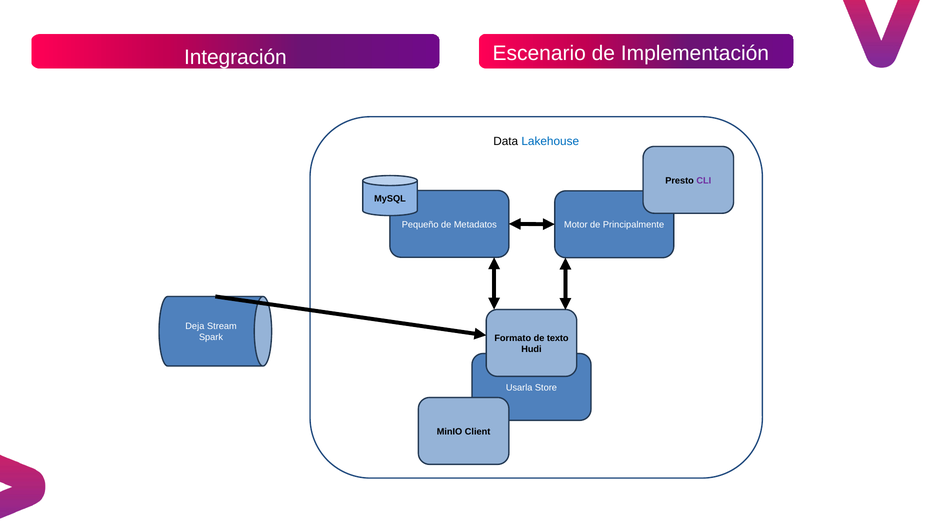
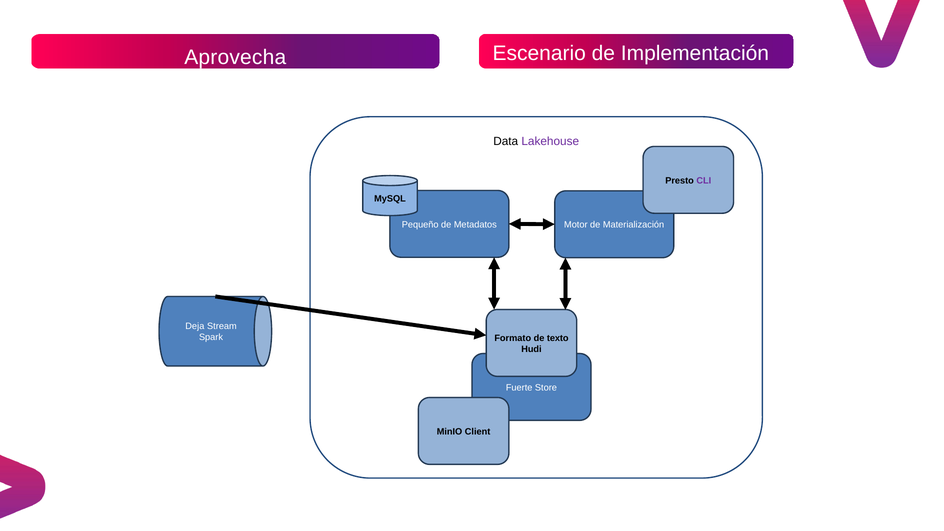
Integración: Integración -> Aprovecha (235, 57)
Lakehouse colour: blue -> purple (550, 141)
Principalmente: Principalmente -> Materialización (634, 225)
Usarla: Usarla -> Fuerte (519, 388)
